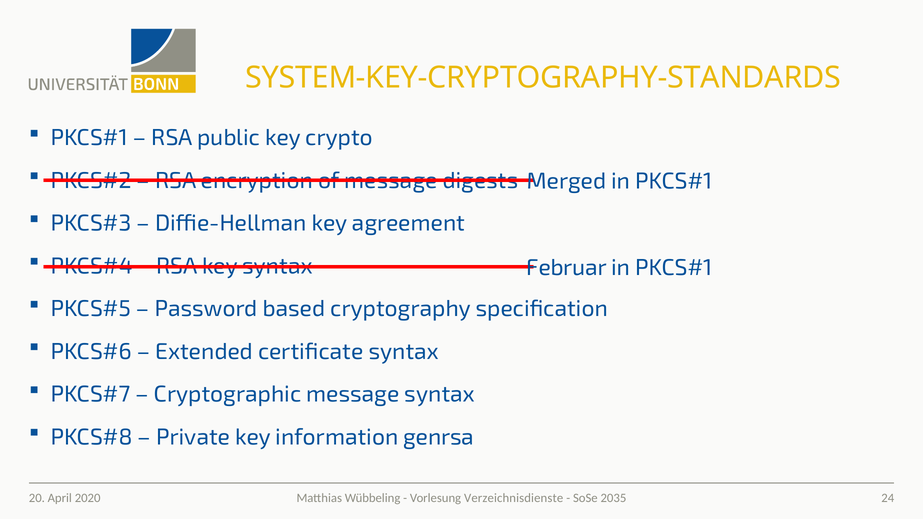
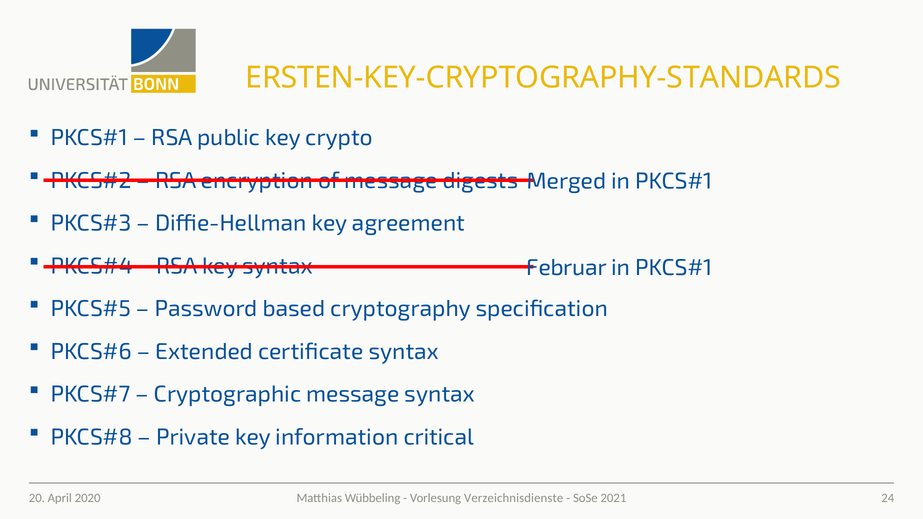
SYSTEM-KEY-CRYPTOGRAPHY-STANDARDS: SYSTEM-KEY-CRYPTOGRAPHY-STANDARDS -> ERSTEN-KEY-CRYPTOGRAPHY-STANDARDS (543, 78)
genrsa: genrsa -> critical (439, 437)
2035: 2035 -> 2021 (613, 498)
